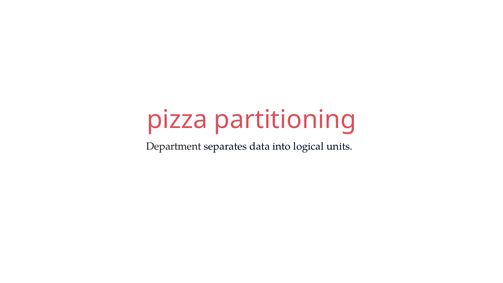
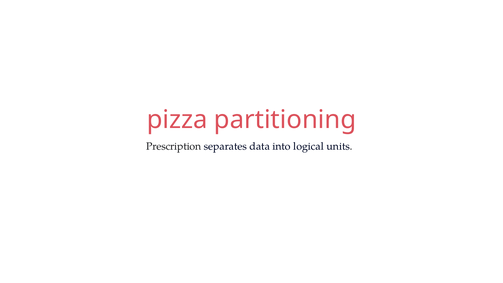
Department: Department -> Prescription (174, 146)
